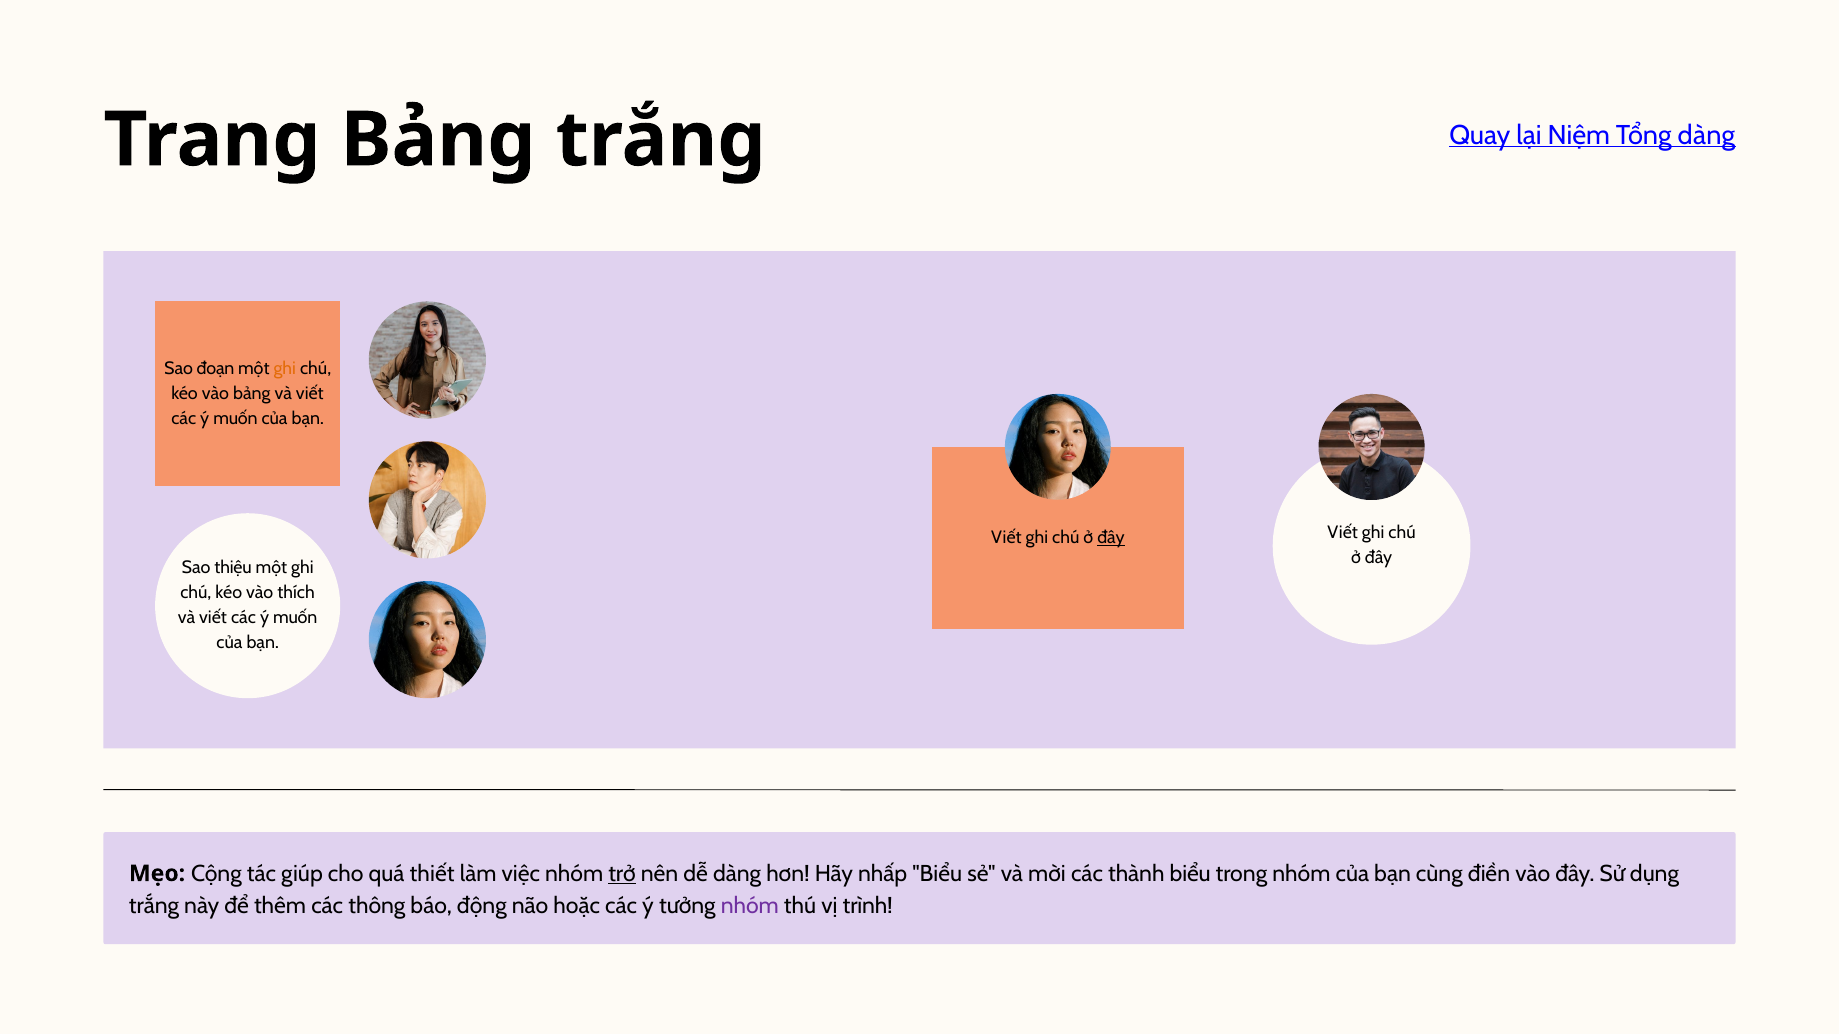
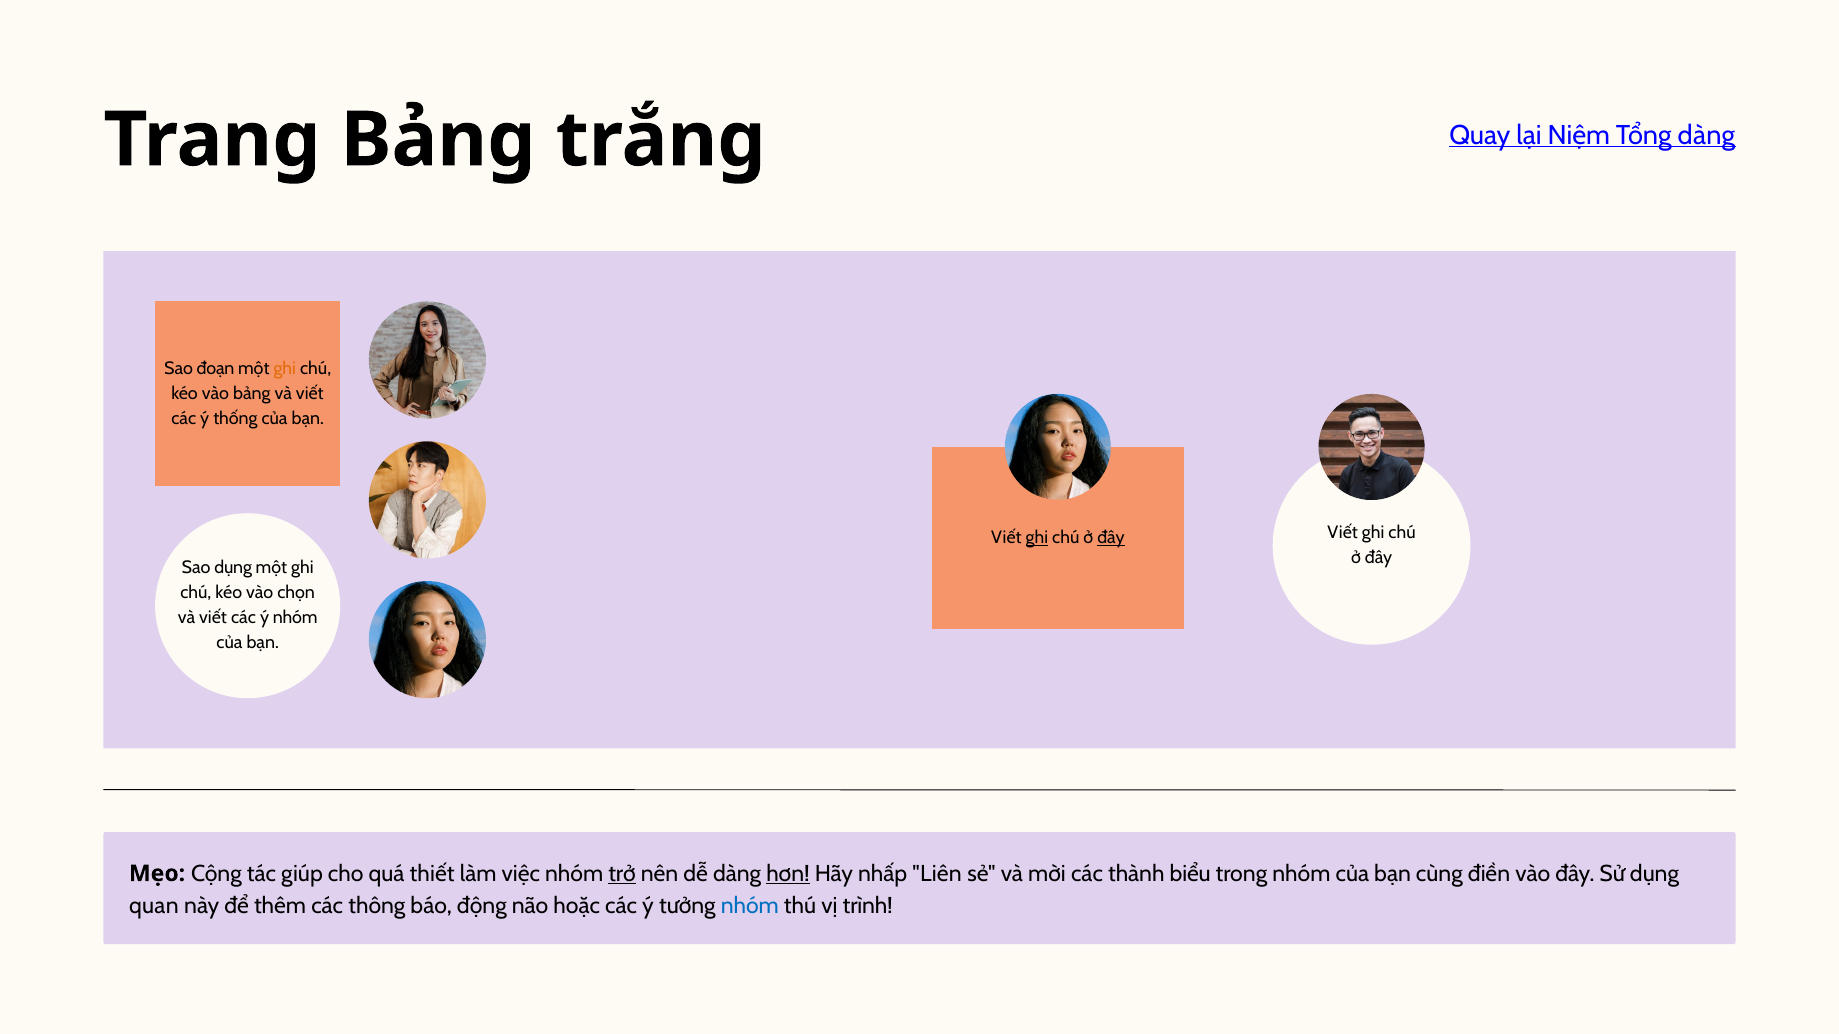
muốn: muốn -> thống (235, 419)
ghi underline: none -> present (1037, 538)
Sao thiệu: thiệu -> dụng (233, 568)
thích: thích -> chọn (296, 593)
muốn: muốn -> nhóm (295, 618)
hơn underline: none -> present (788, 874)
nhấp Biểu: Biểu -> Liên (937, 874)
trắng: trắng -> quan (154, 906)
nhóm colour: purple -> blue (750, 906)
